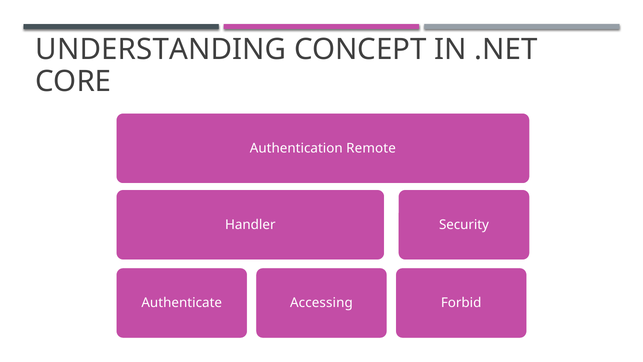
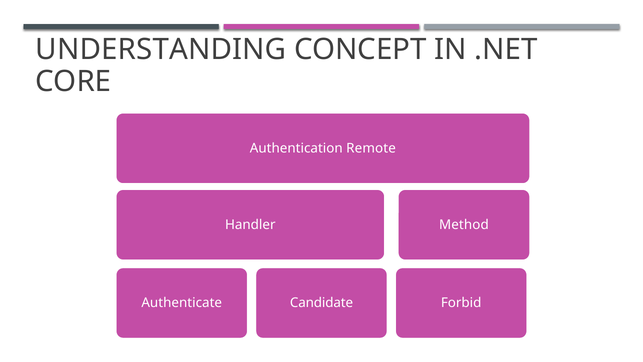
Security: Security -> Method (464, 224)
Accessing: Accessing -> Candidate (322, 303)
